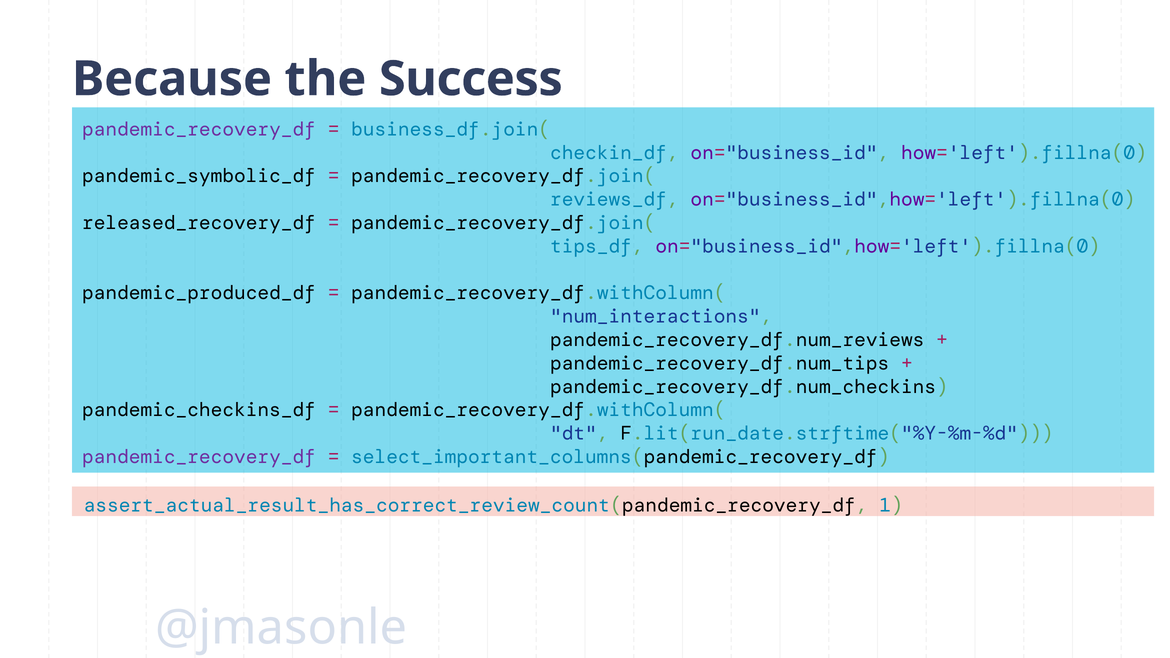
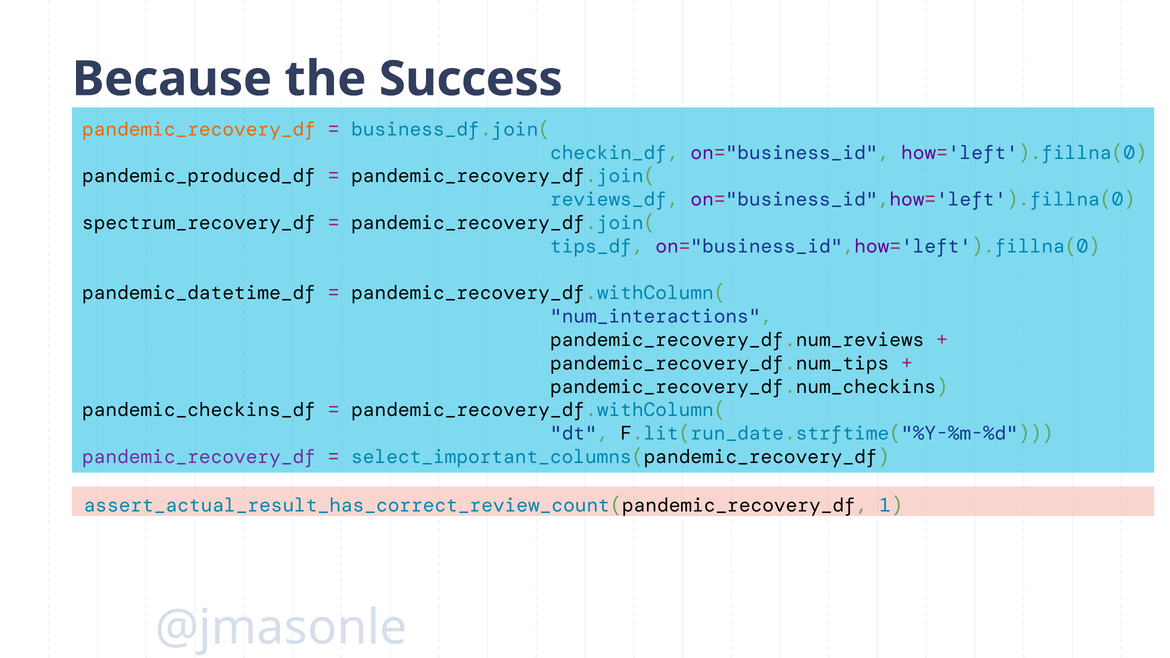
pandemic_recovery_df colour: purple -> orange (199, 129)
pandemic_symbolic_df: pandemic_symbolic_df -> pandemic_produced_df (199, 176)
released_recovery_df: released_recovery_df -> spectrum_recovery_df (199, 223)
pandemic_produced_df: pandemic_produced_df -> pandemic_datetime_df (199, 293)
